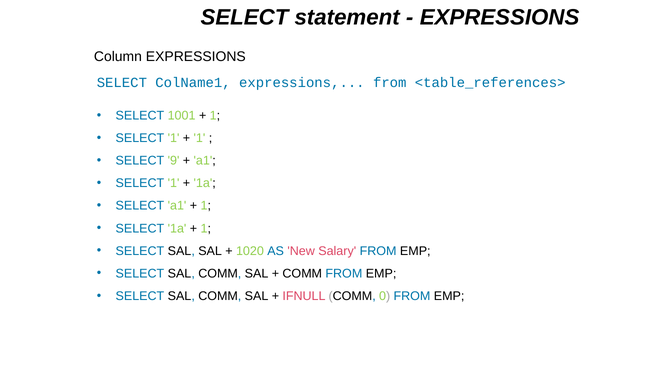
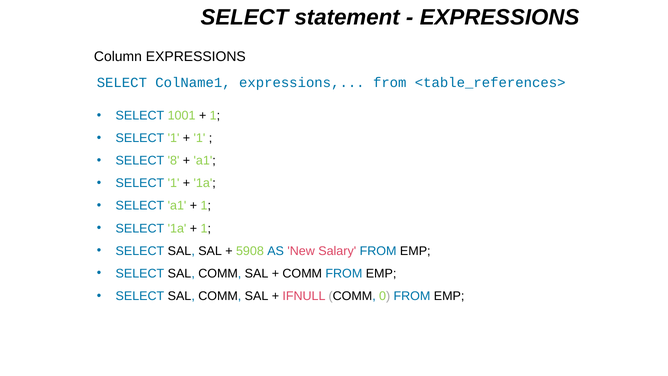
9: 9 -> 8 (174, 161)
1020: 1020 -> 5908 (250, 251)
